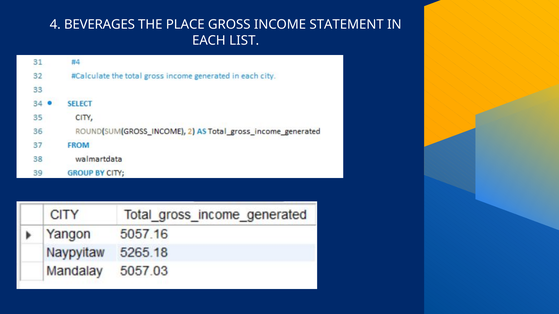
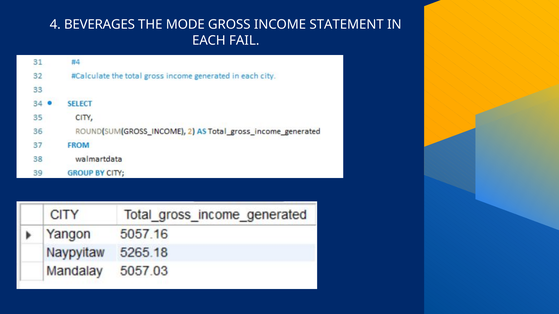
PLACE: PLACE -> MODE (185, 25)
LIST: LIST -> FAIL (244, 40)
